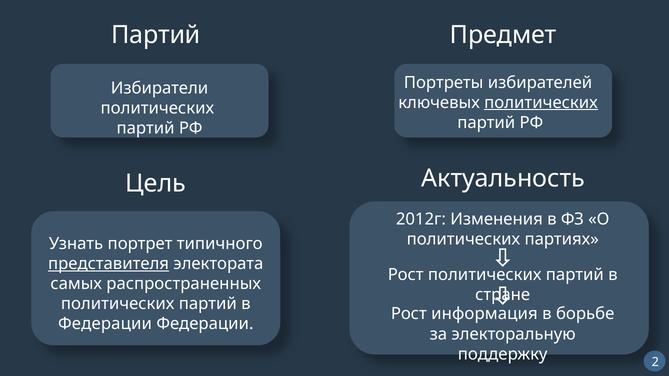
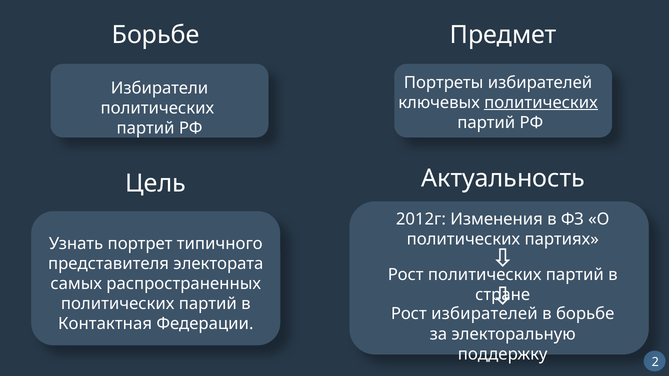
Партий: Партий -> Борьбе (156, 35)
представителя underline: present -> none (109, 264)
Рост информация: информация -> избирателей (484, 314)
Федерации: Федерации -> Контактная (105, 324)
